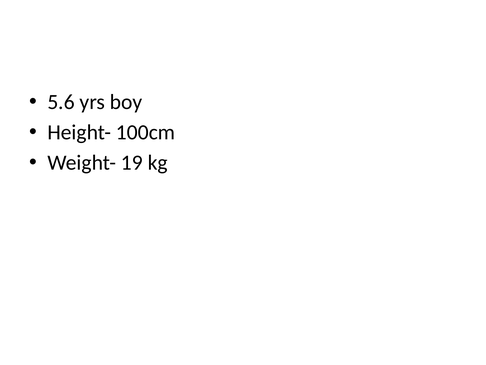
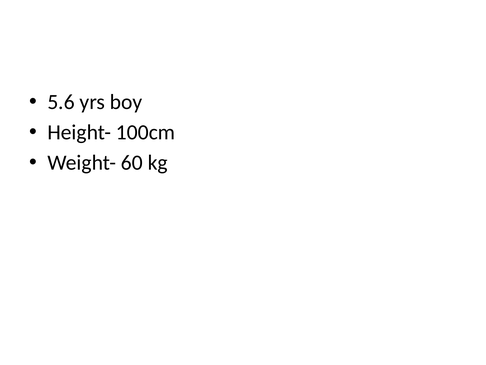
19: 19 -> 60 (132, 162)
